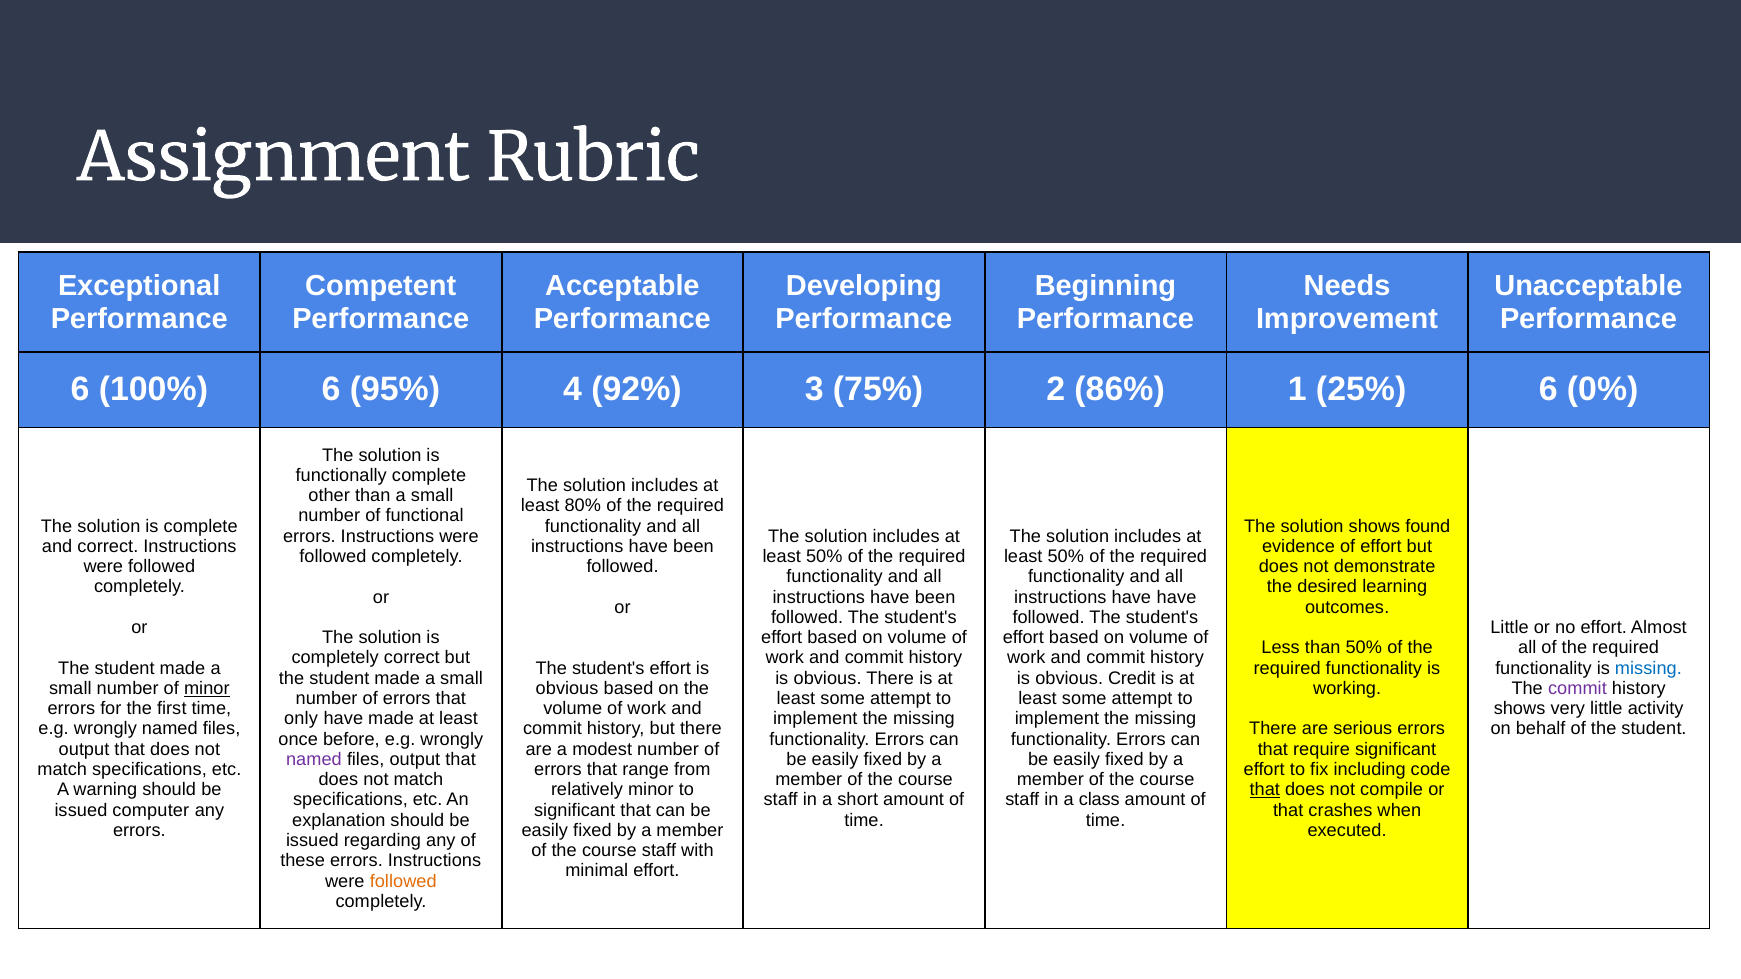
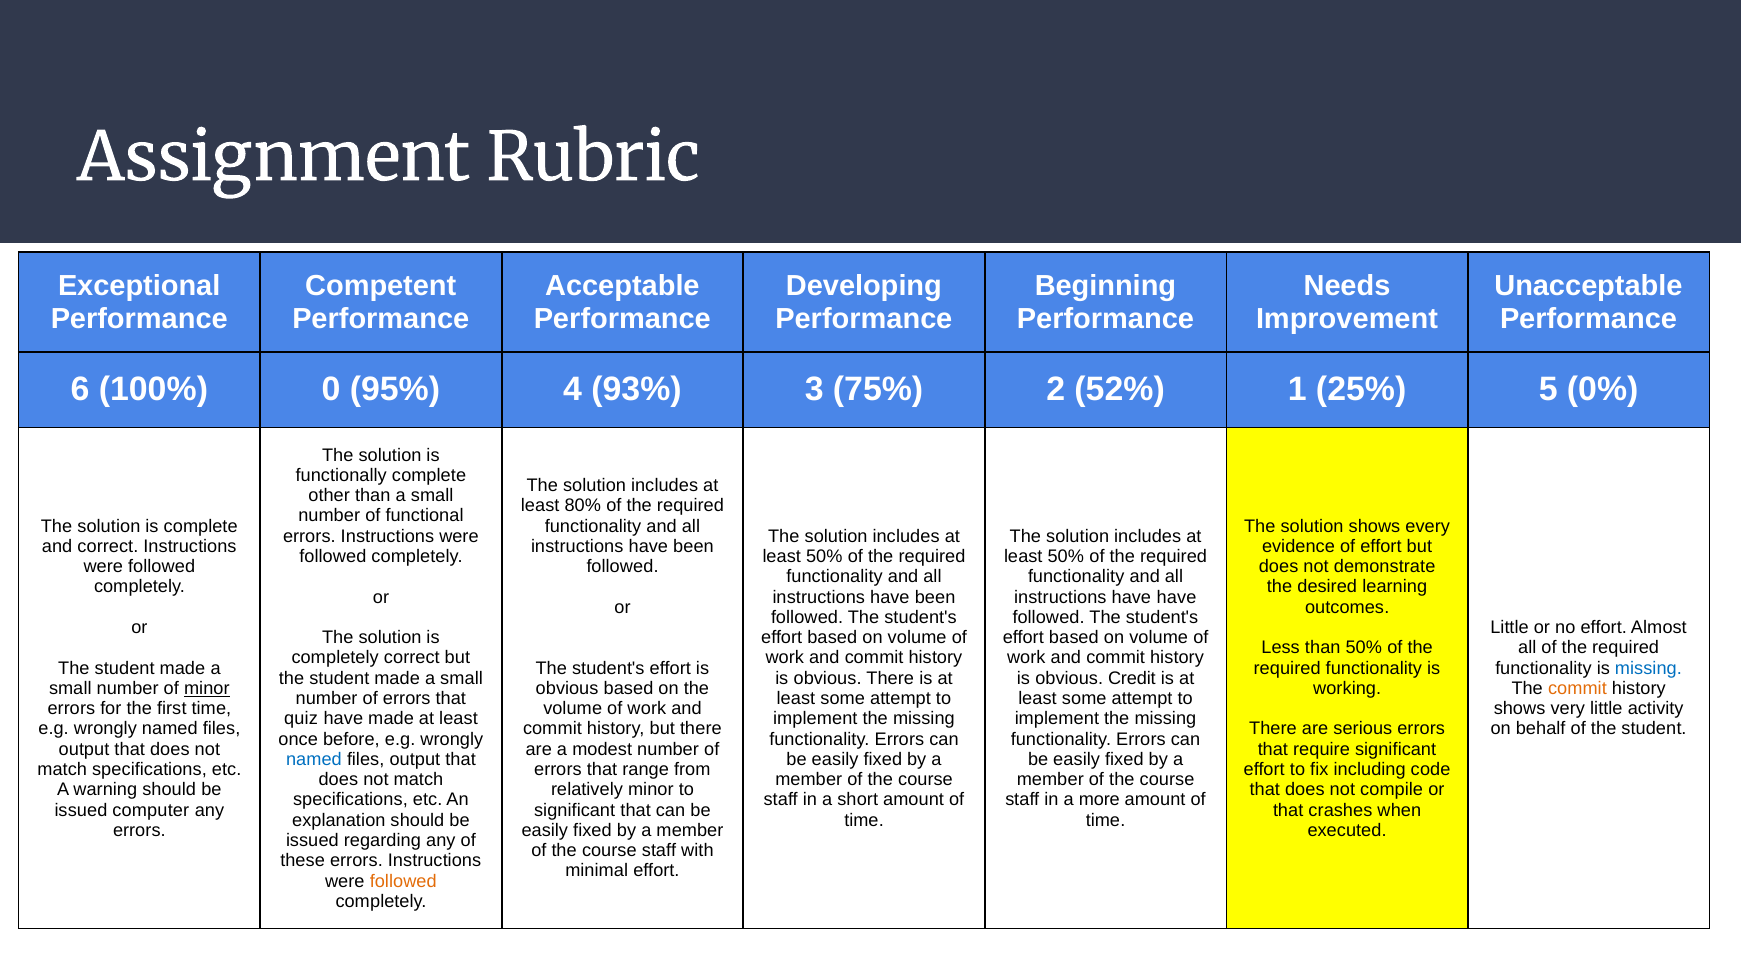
100% 6: 6 -> 0 (331, 389)
92%: 92% -> 93% (637, 389)
86%: 86% -> 52% (1120, 389)
25% 6: 6 -> 5 (1548, 389)
found: found -> every (1428, 526)
commit colour: purple -> orange (1577, 689)
only: only -> quiz (301, 719)
named colour: purple -> blue (314, 760)
that underline: present -> none (1265, 790)
class: class -> more (1099, 800)
